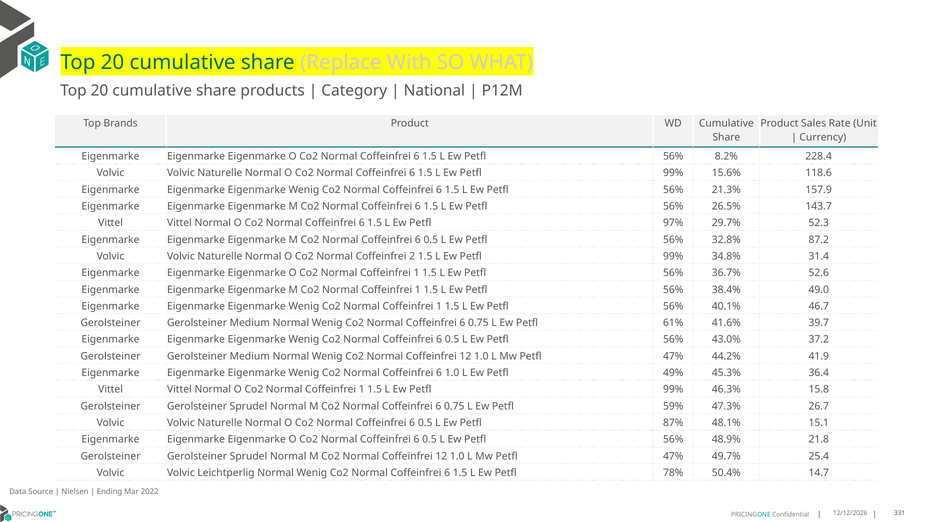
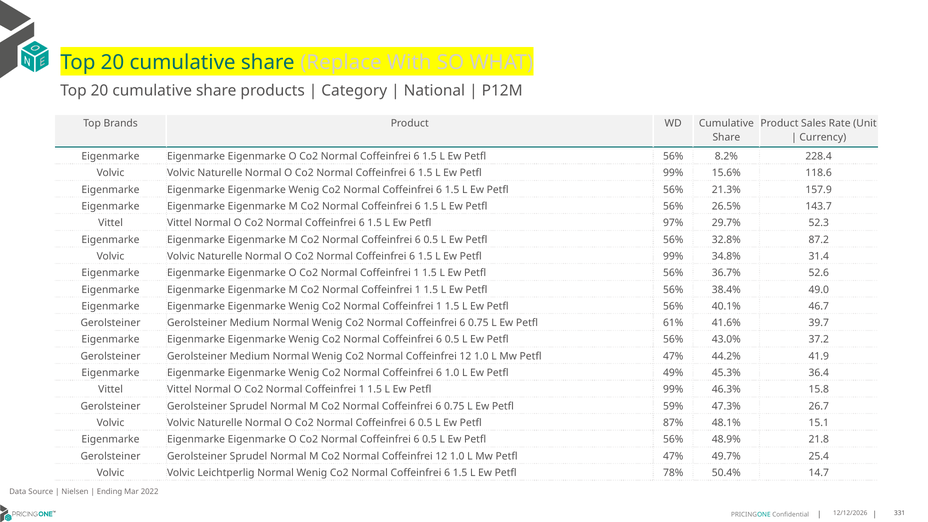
2: 2 -> 6 (412, 256)
